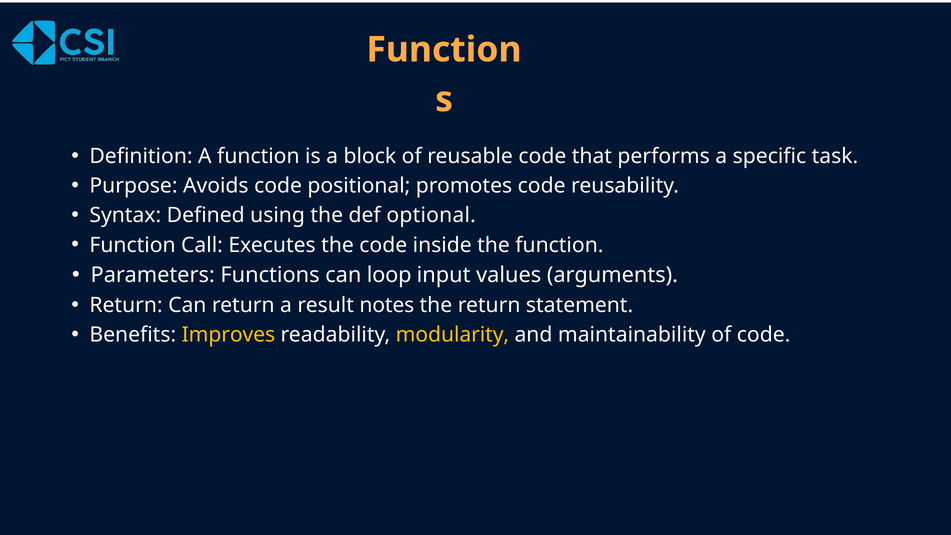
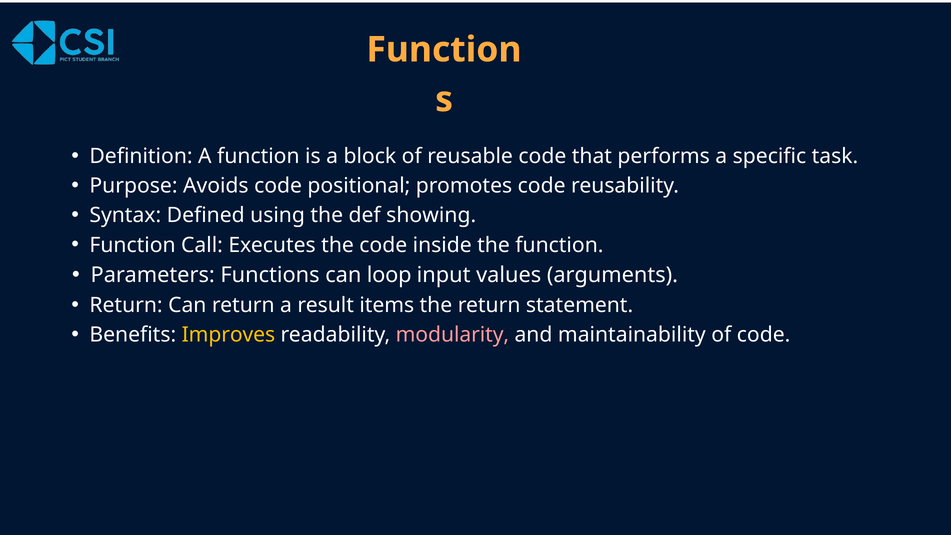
optional: optional -> showing (431, 215)
notes: notes -> items (387, 305)
modularity colour: yellow -> pink (452, 335)
